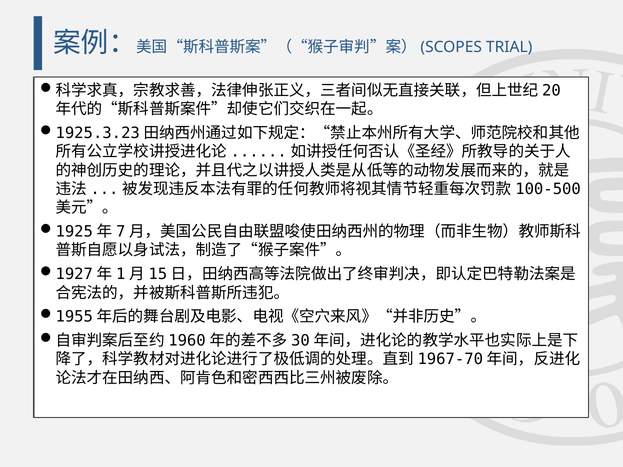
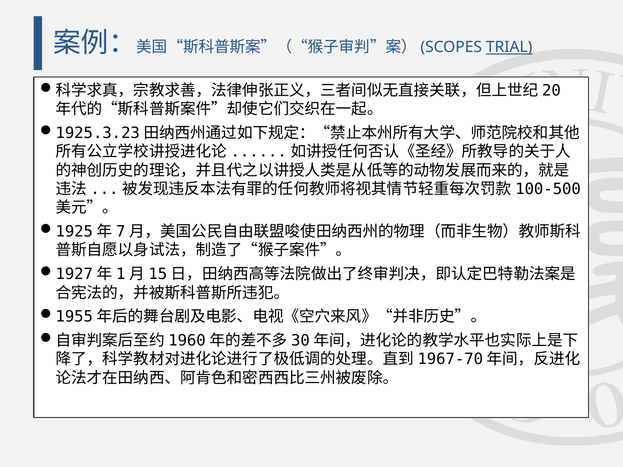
TRIAL underline: none -> present (509, 47)
